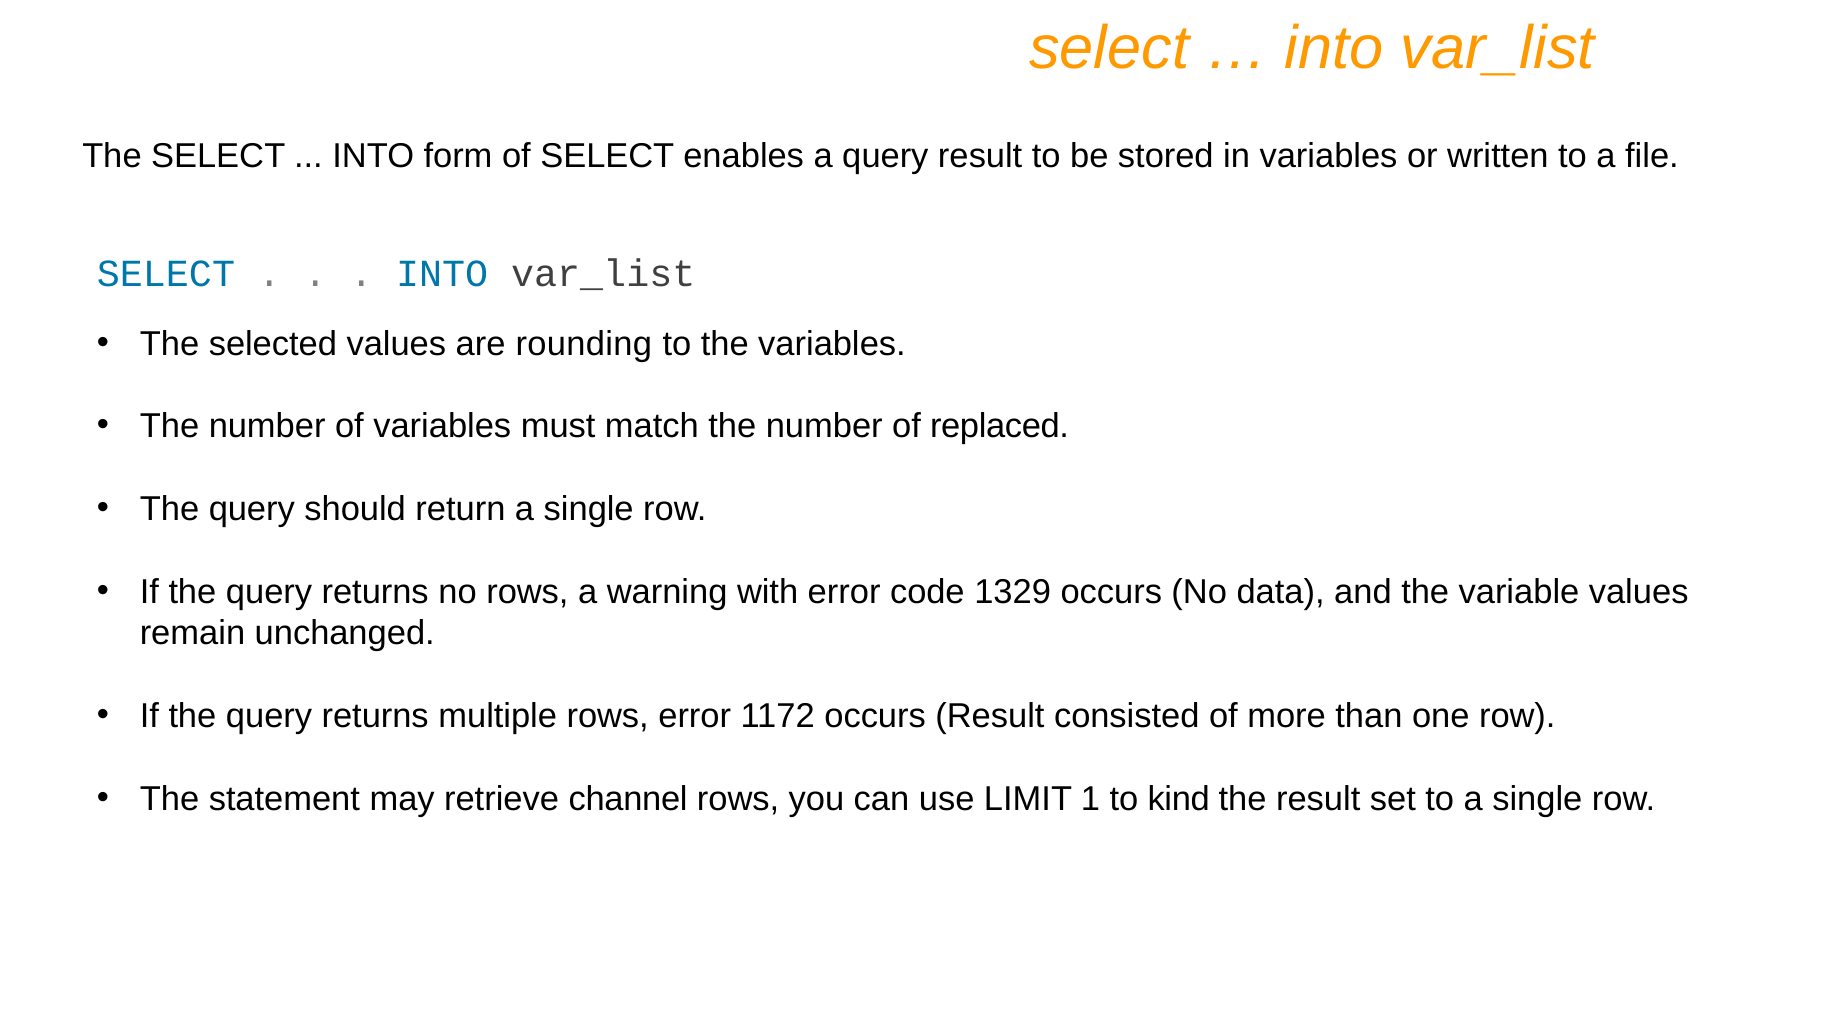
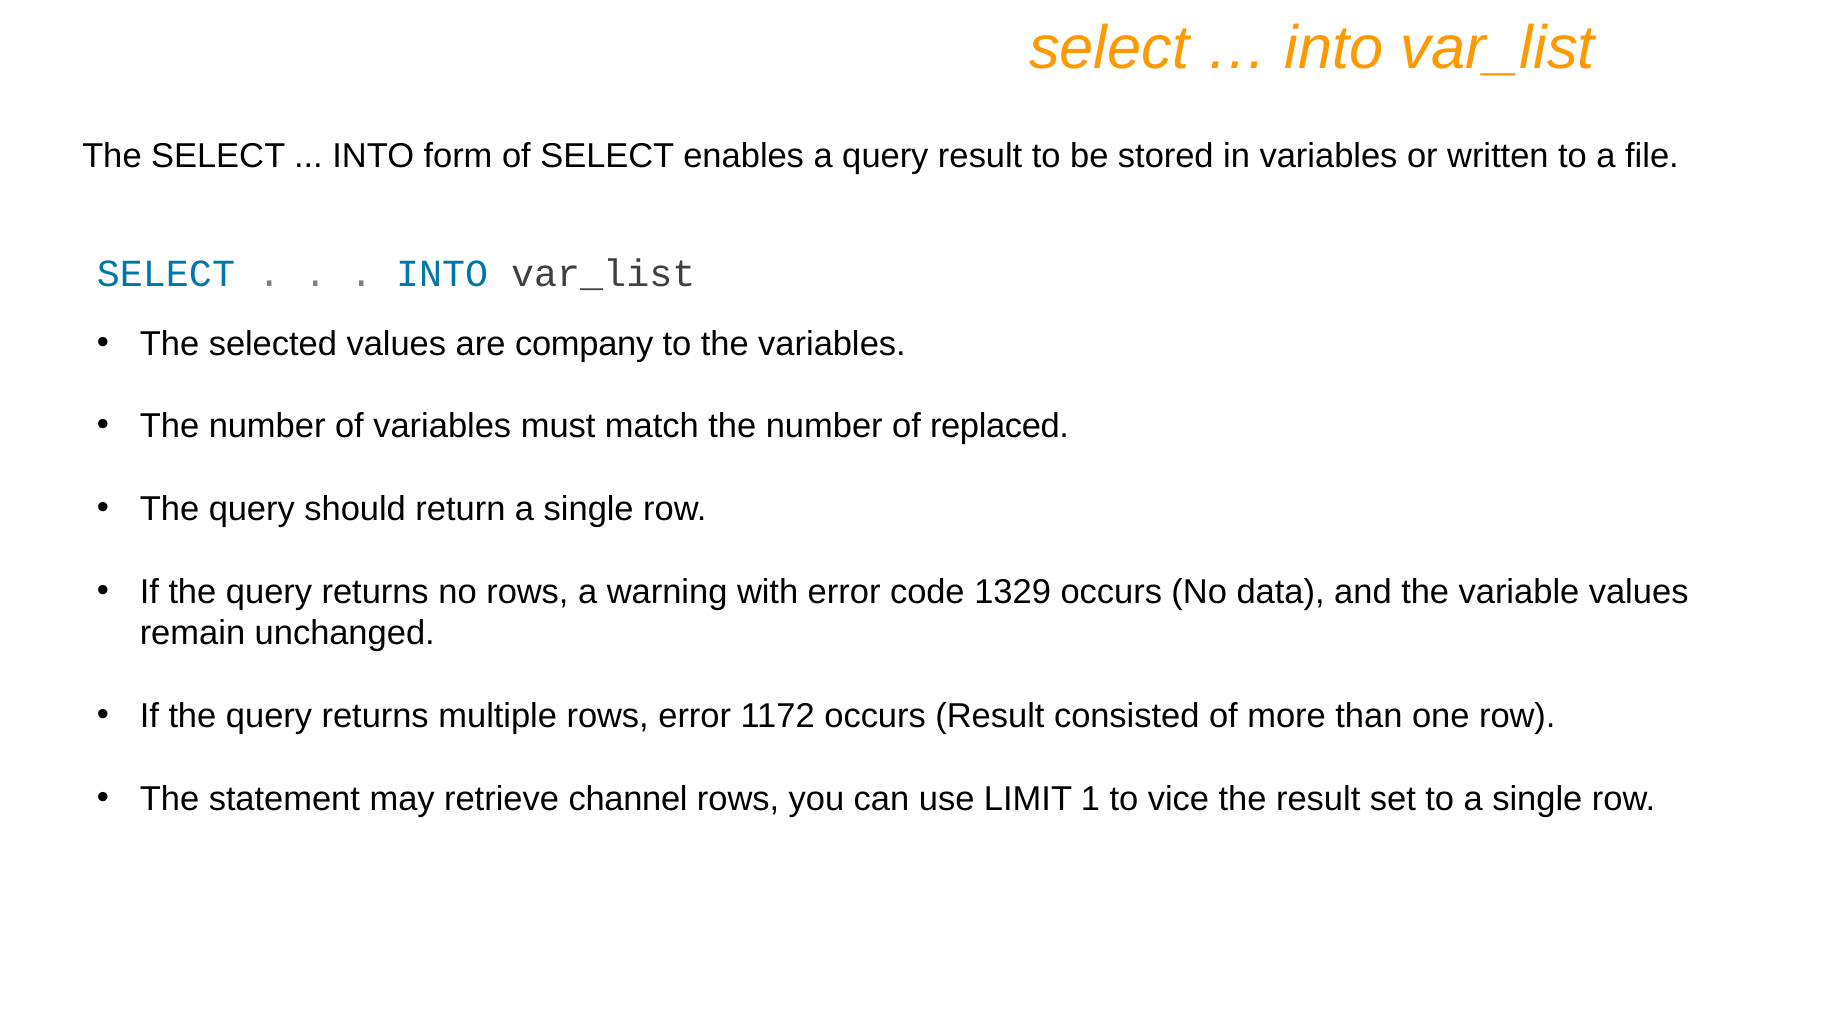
rounding: rounding -> company (584, 344)
kind: kind -> vice (1178, 799)
